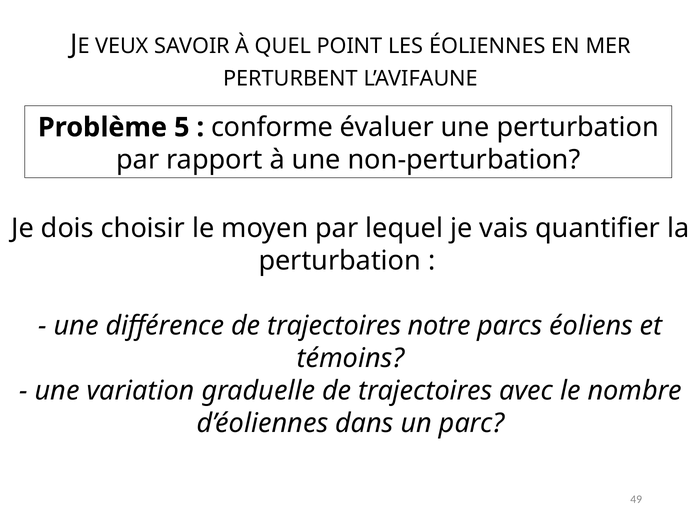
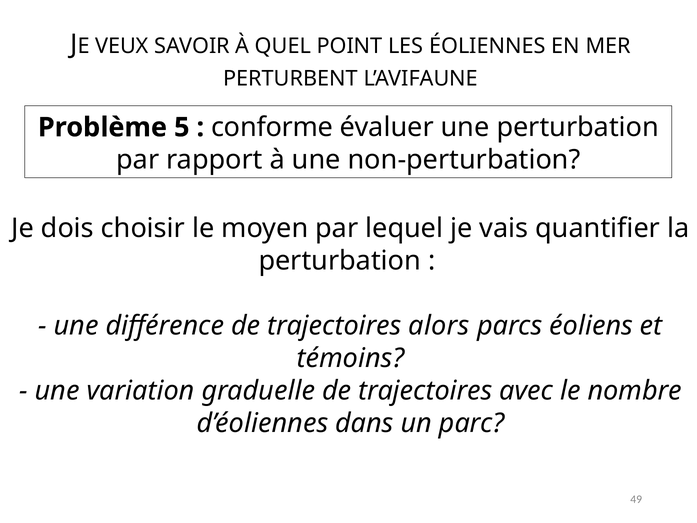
notre: notre -> alors (439, 326)
